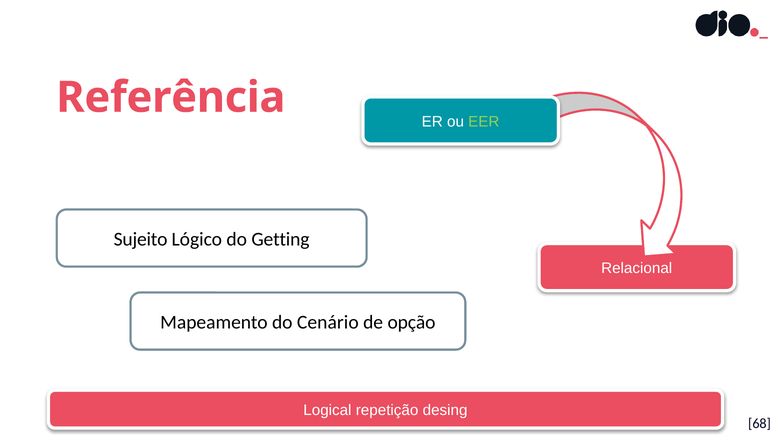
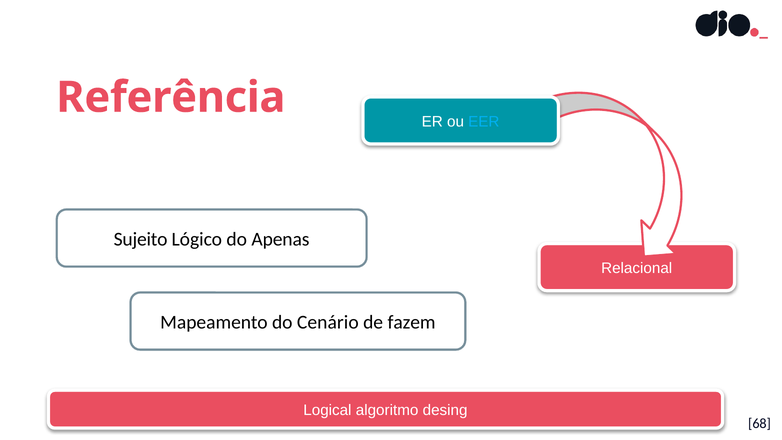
EER colour: light green -> light blue (484, 121)
Getting: Getting -> Apenas (280, 239)
opção: opção -> fazem (412, 322)
repetição: repetição -> algoritmo (387, 410)
